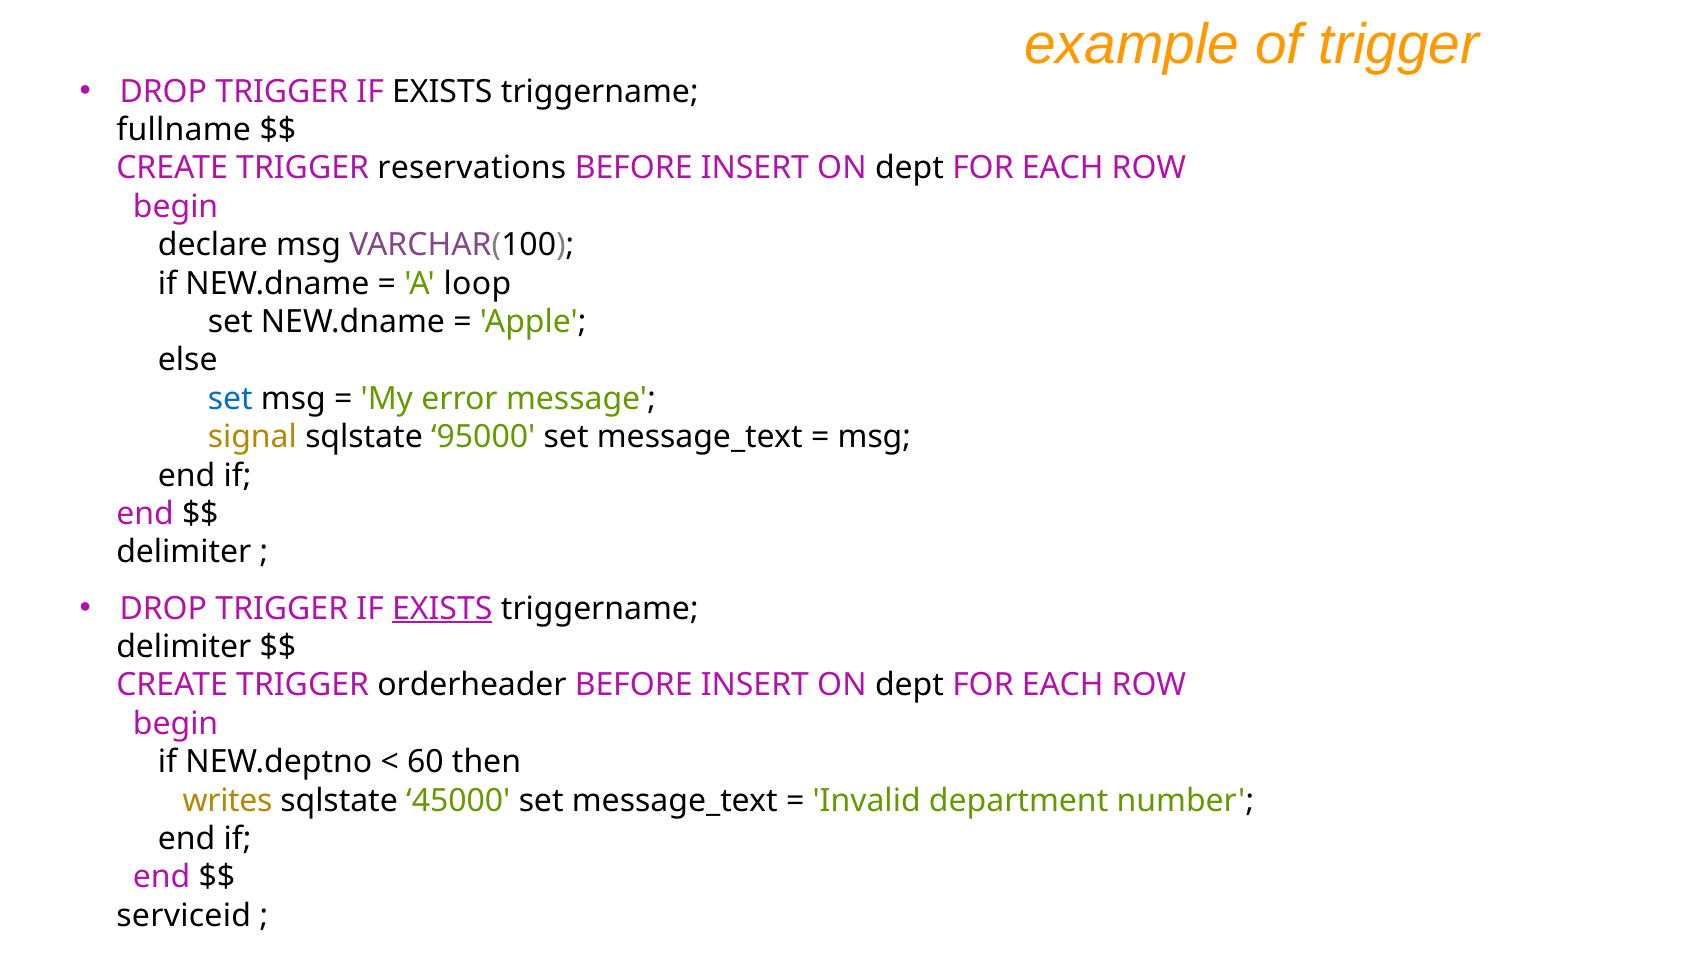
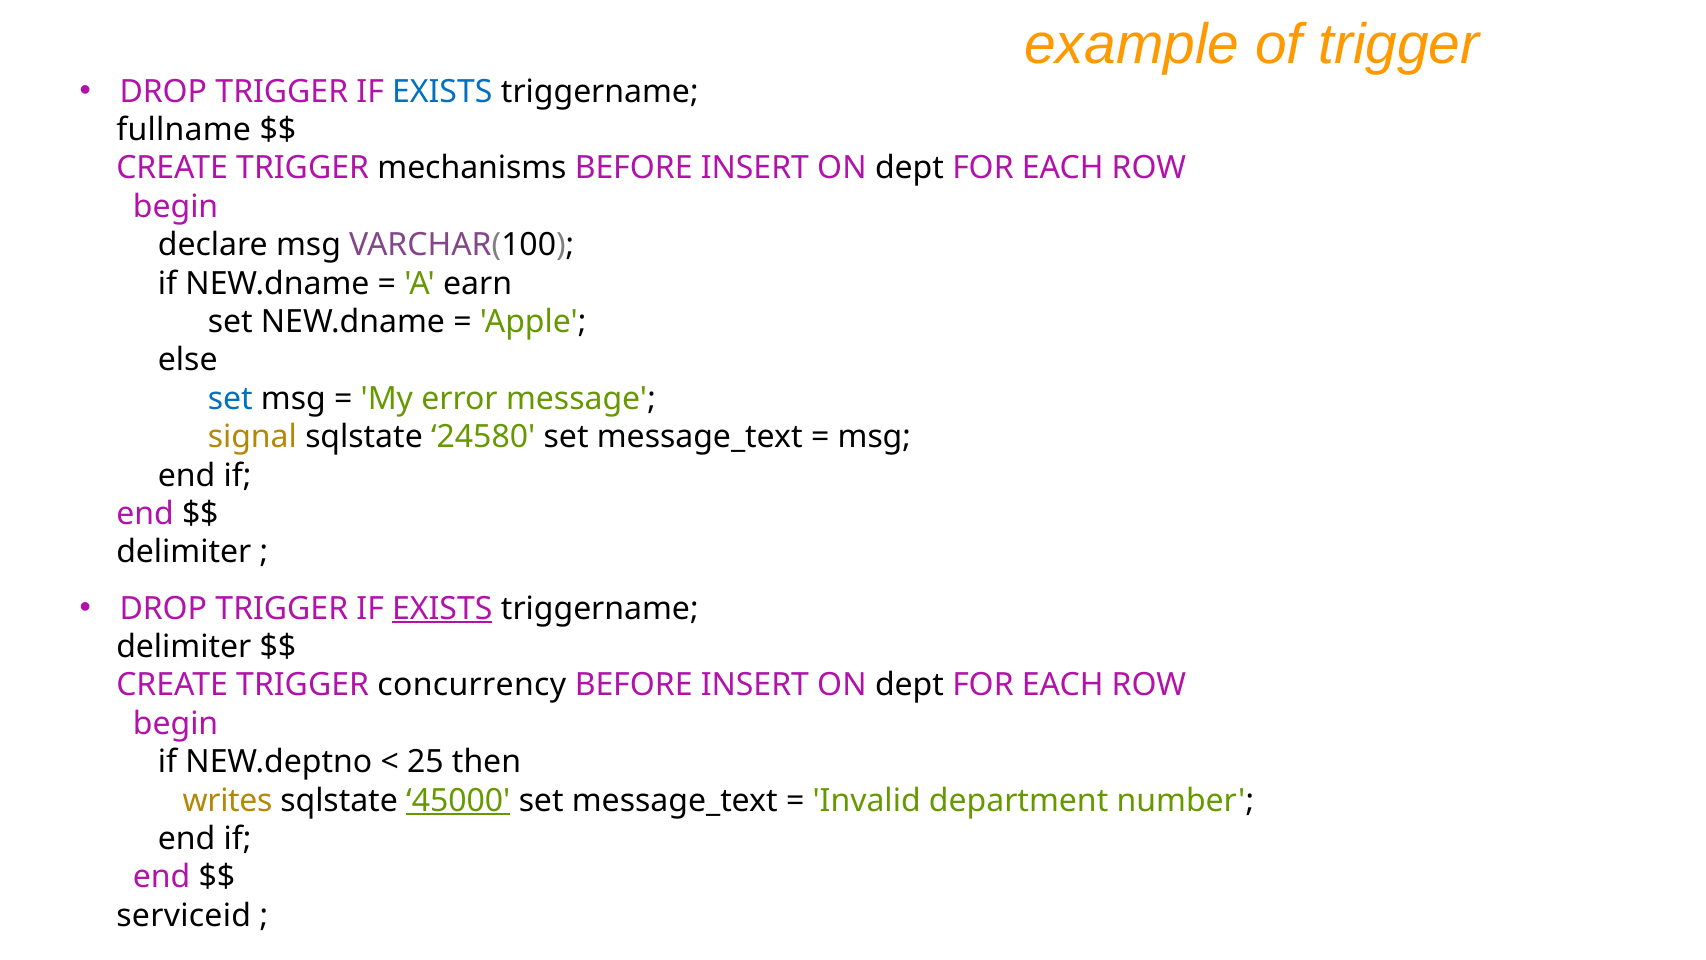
EXISTS colour: black -> blue (442, 91)
reservations: reservations -> mechanisms (472, 168)
loop: loop -> earn (478, 283)
95000: 95000 -> 24580 (483, 437)
orderheader: orderheader -> concurrency (472, 685)
60: 60 -> 25 (425, 762)
45000 underline: none -> present (458, 800)
